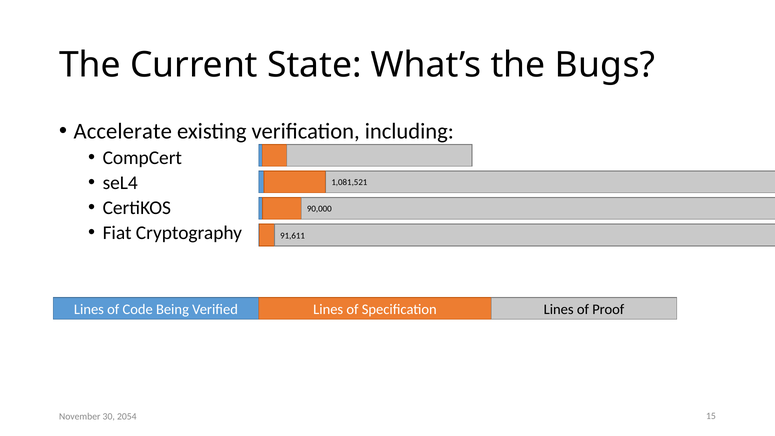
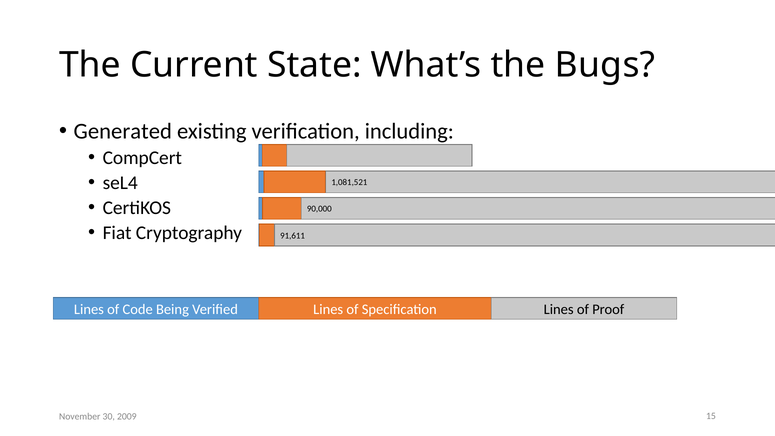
Accelerate: Accelerate -> Generated (123, 131)
2054: 2054 -> 2009 (127, 416)
